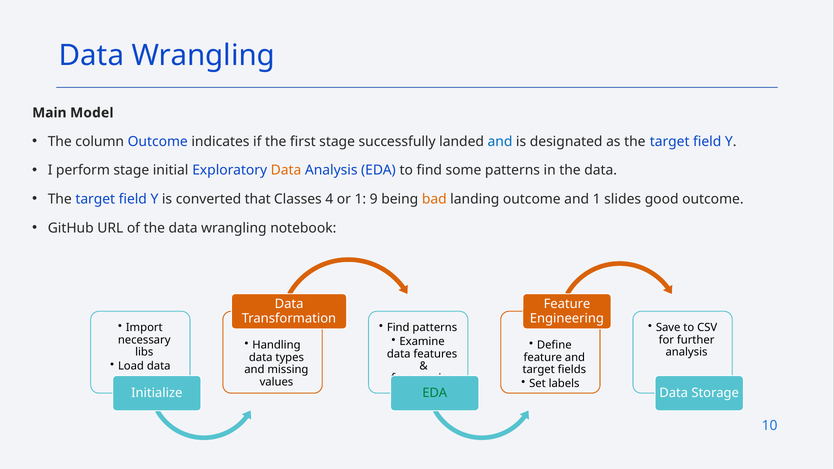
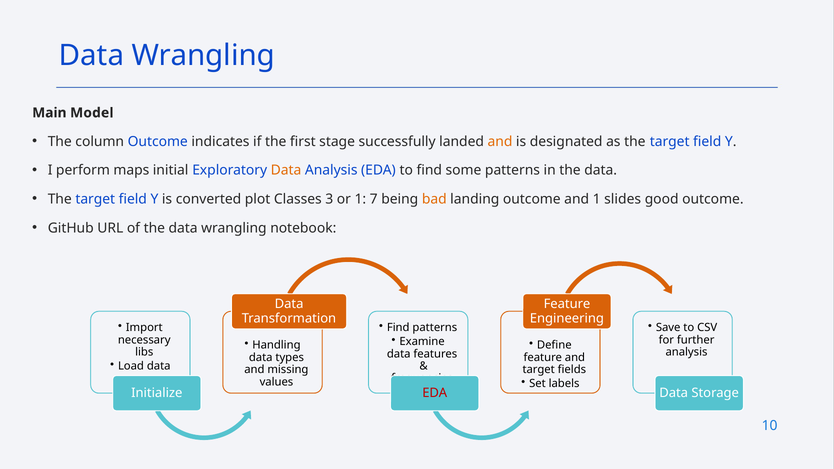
and colour: blue -> orange (500, 142)
perform stage: stage -> maps (131, 170)
that: that -> plot (258, 199)
4: 4 -> 3 (329, 199)
9: 9 -> 7 (374, 199)
EDA colour: green -> red (435, 393)
